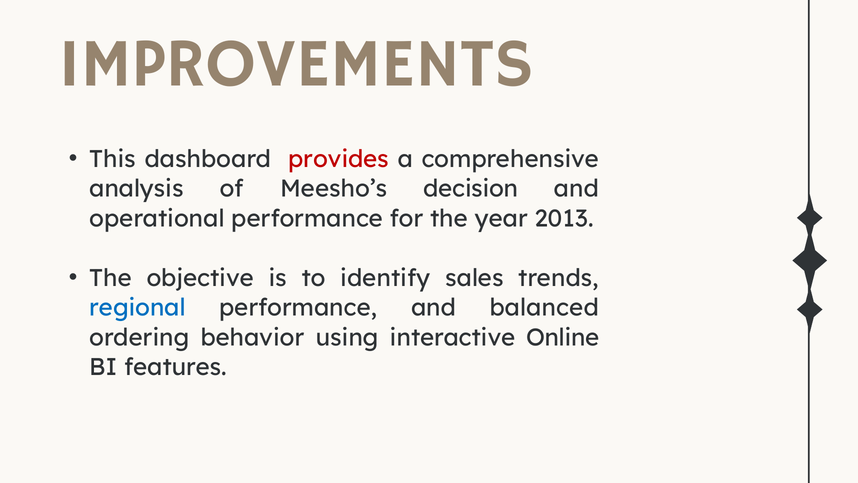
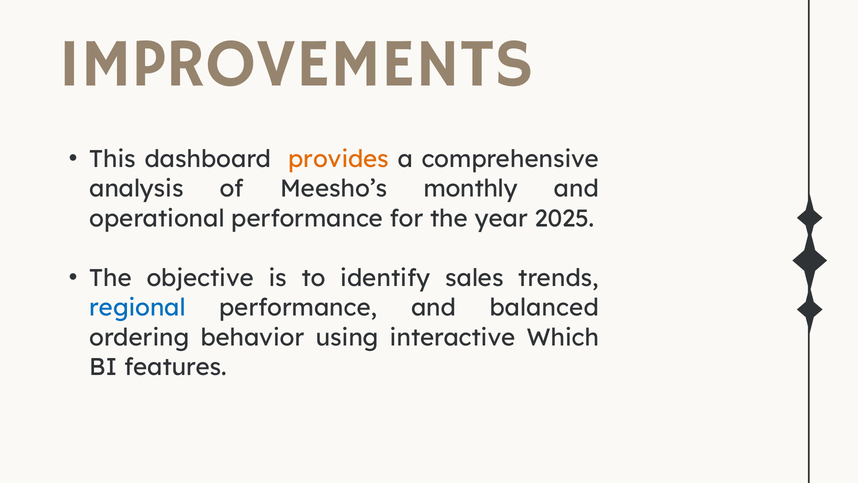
provides colour: red -> orange (339, 159)
decision: decision -> monthly (471, 189)
2013: 2013 -> 2025 (564, 219)
Online: Online -> Which (563, 337)
